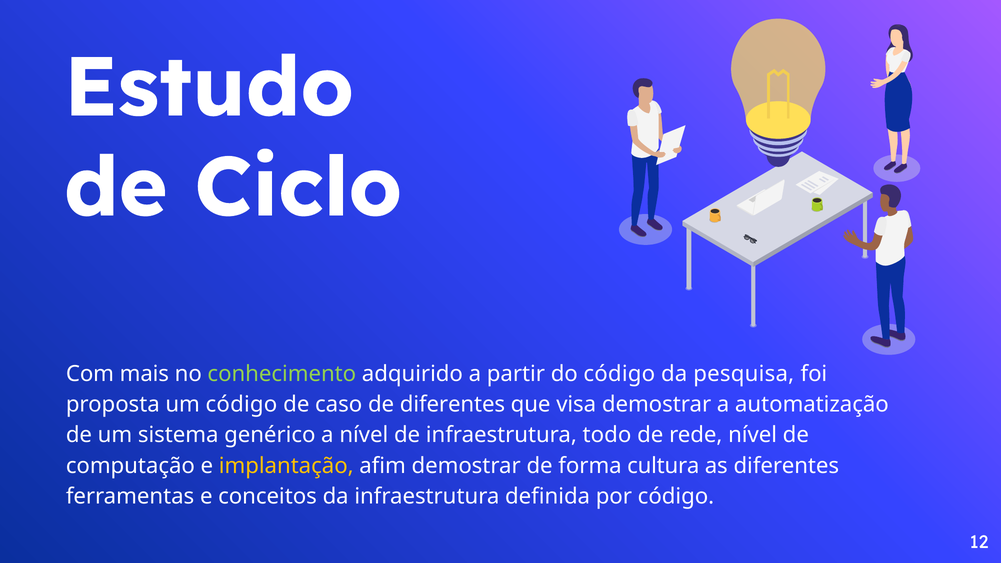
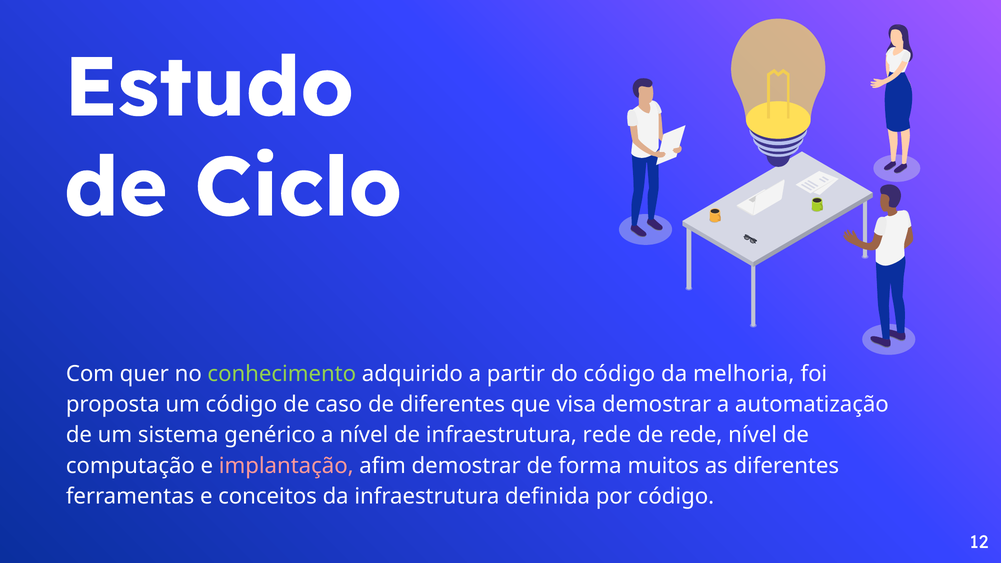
mais: mais -> quer (144, 374)
pesquisa: pesquisa -> melhoria (744, 374)
infraestrutura todo: todo -> rede (607, 435)
implantação colour: yellow -> pink (286, 466)
cultura: cultura -> muitos (663, 466)
